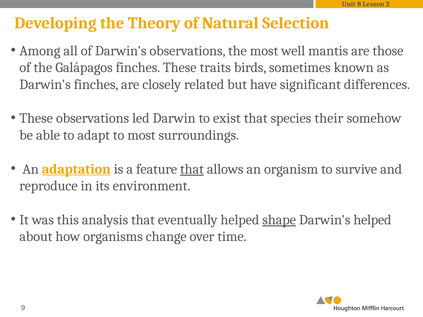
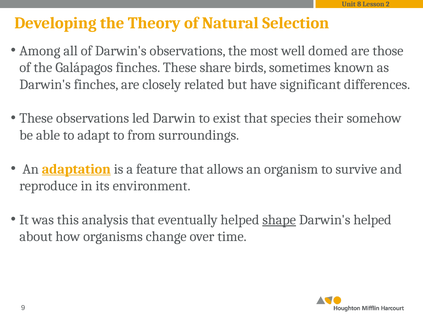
mantis: mantis -> domed (328, 51)
traits: traits -> share (215, 68)
to most: most -> from (141, 135)
that underline: present -> none (192, 169)
